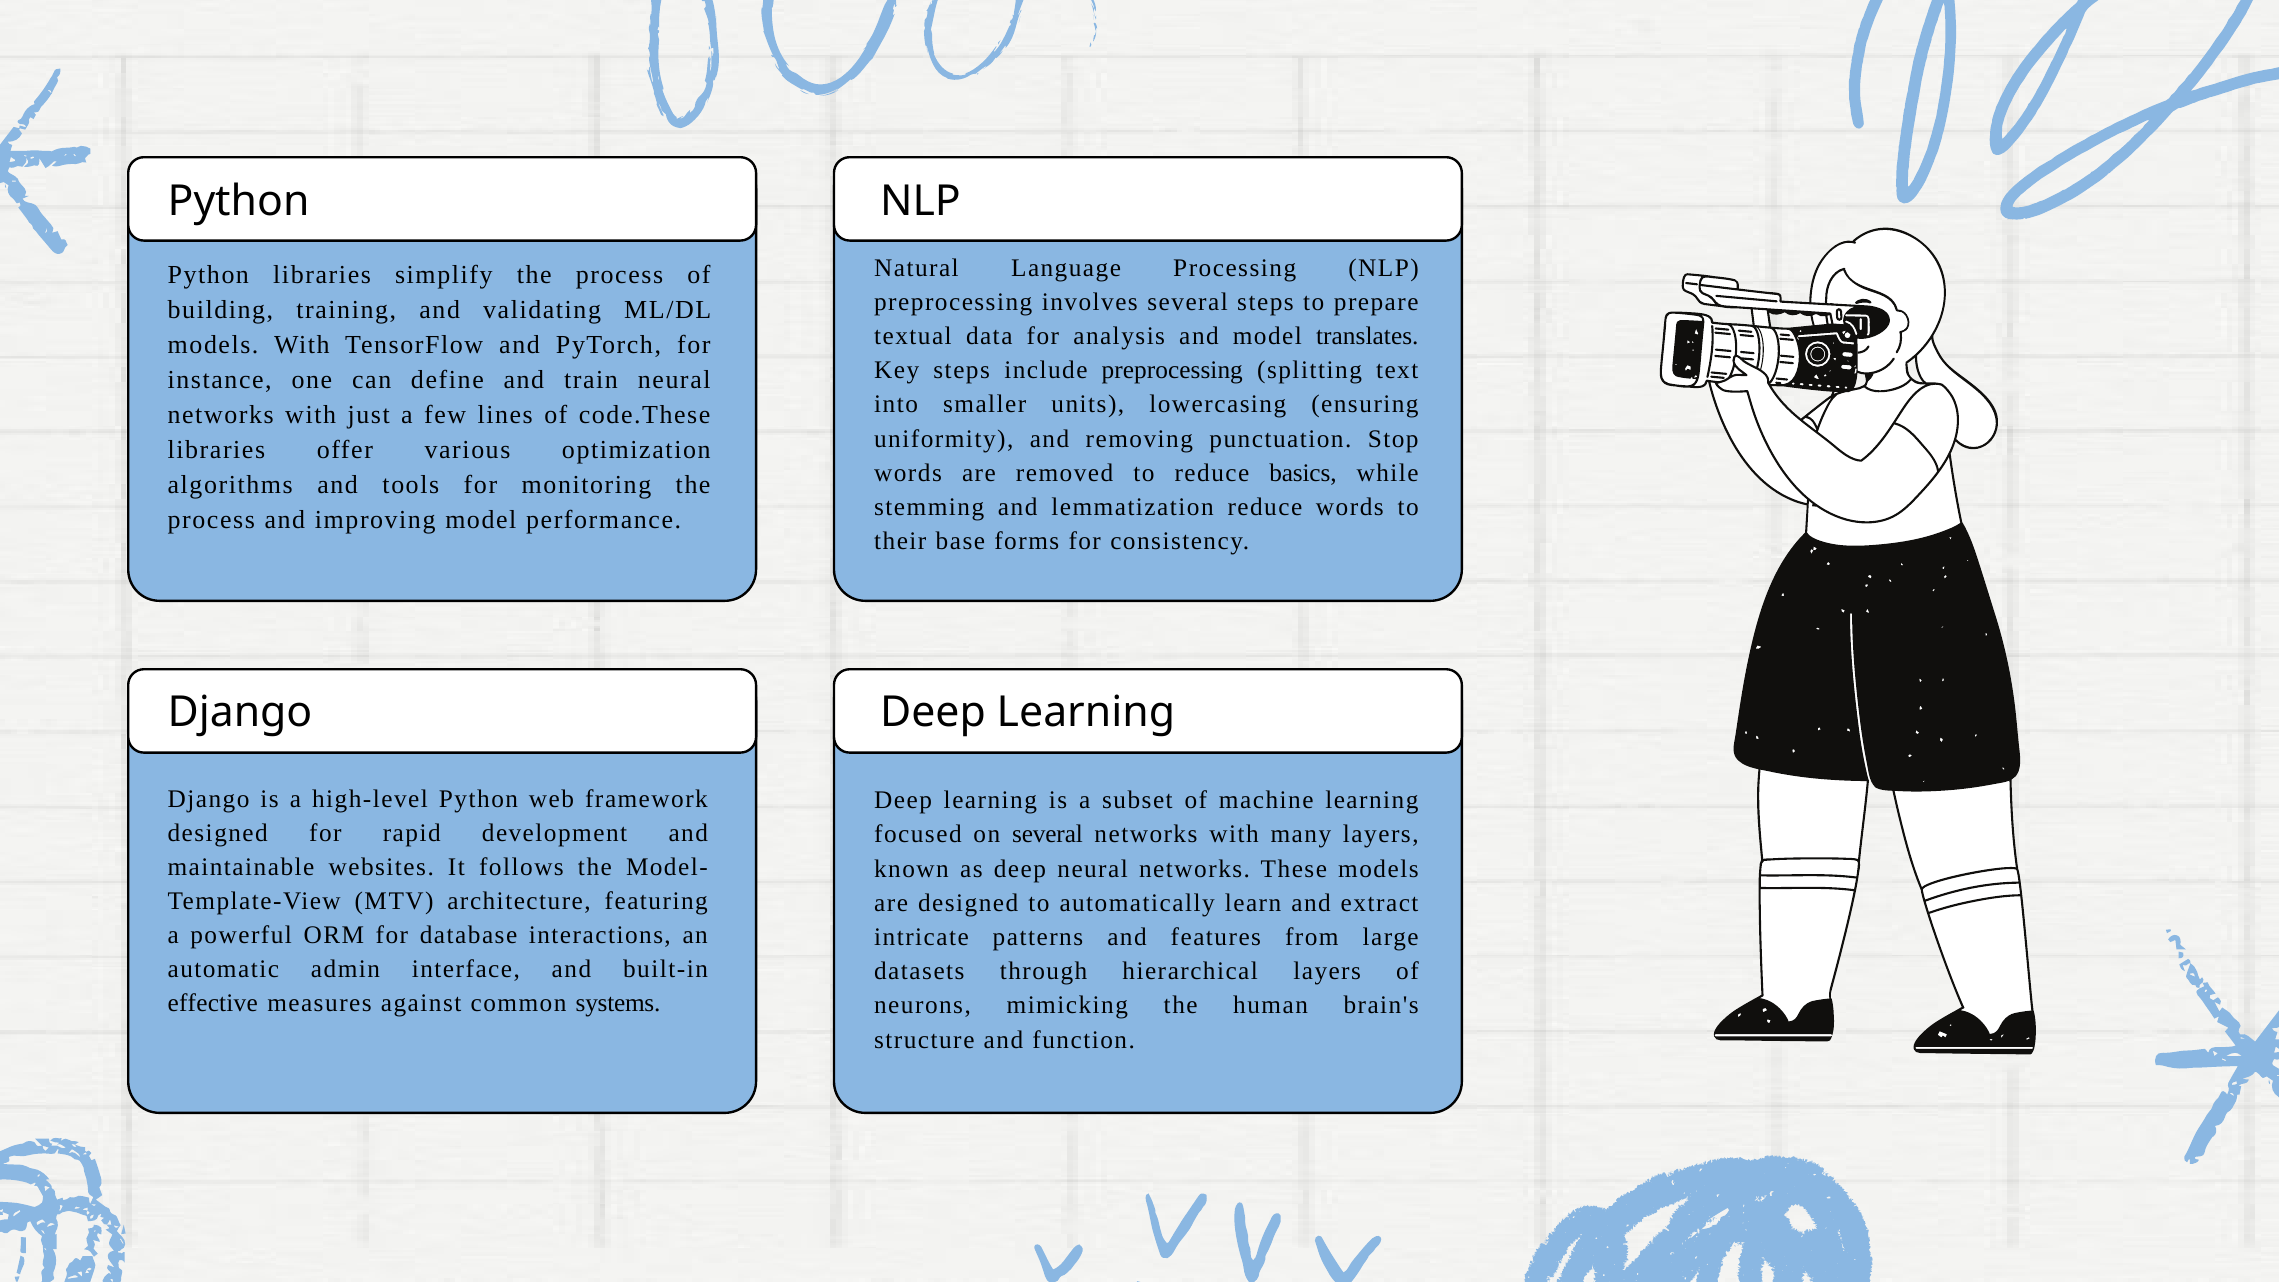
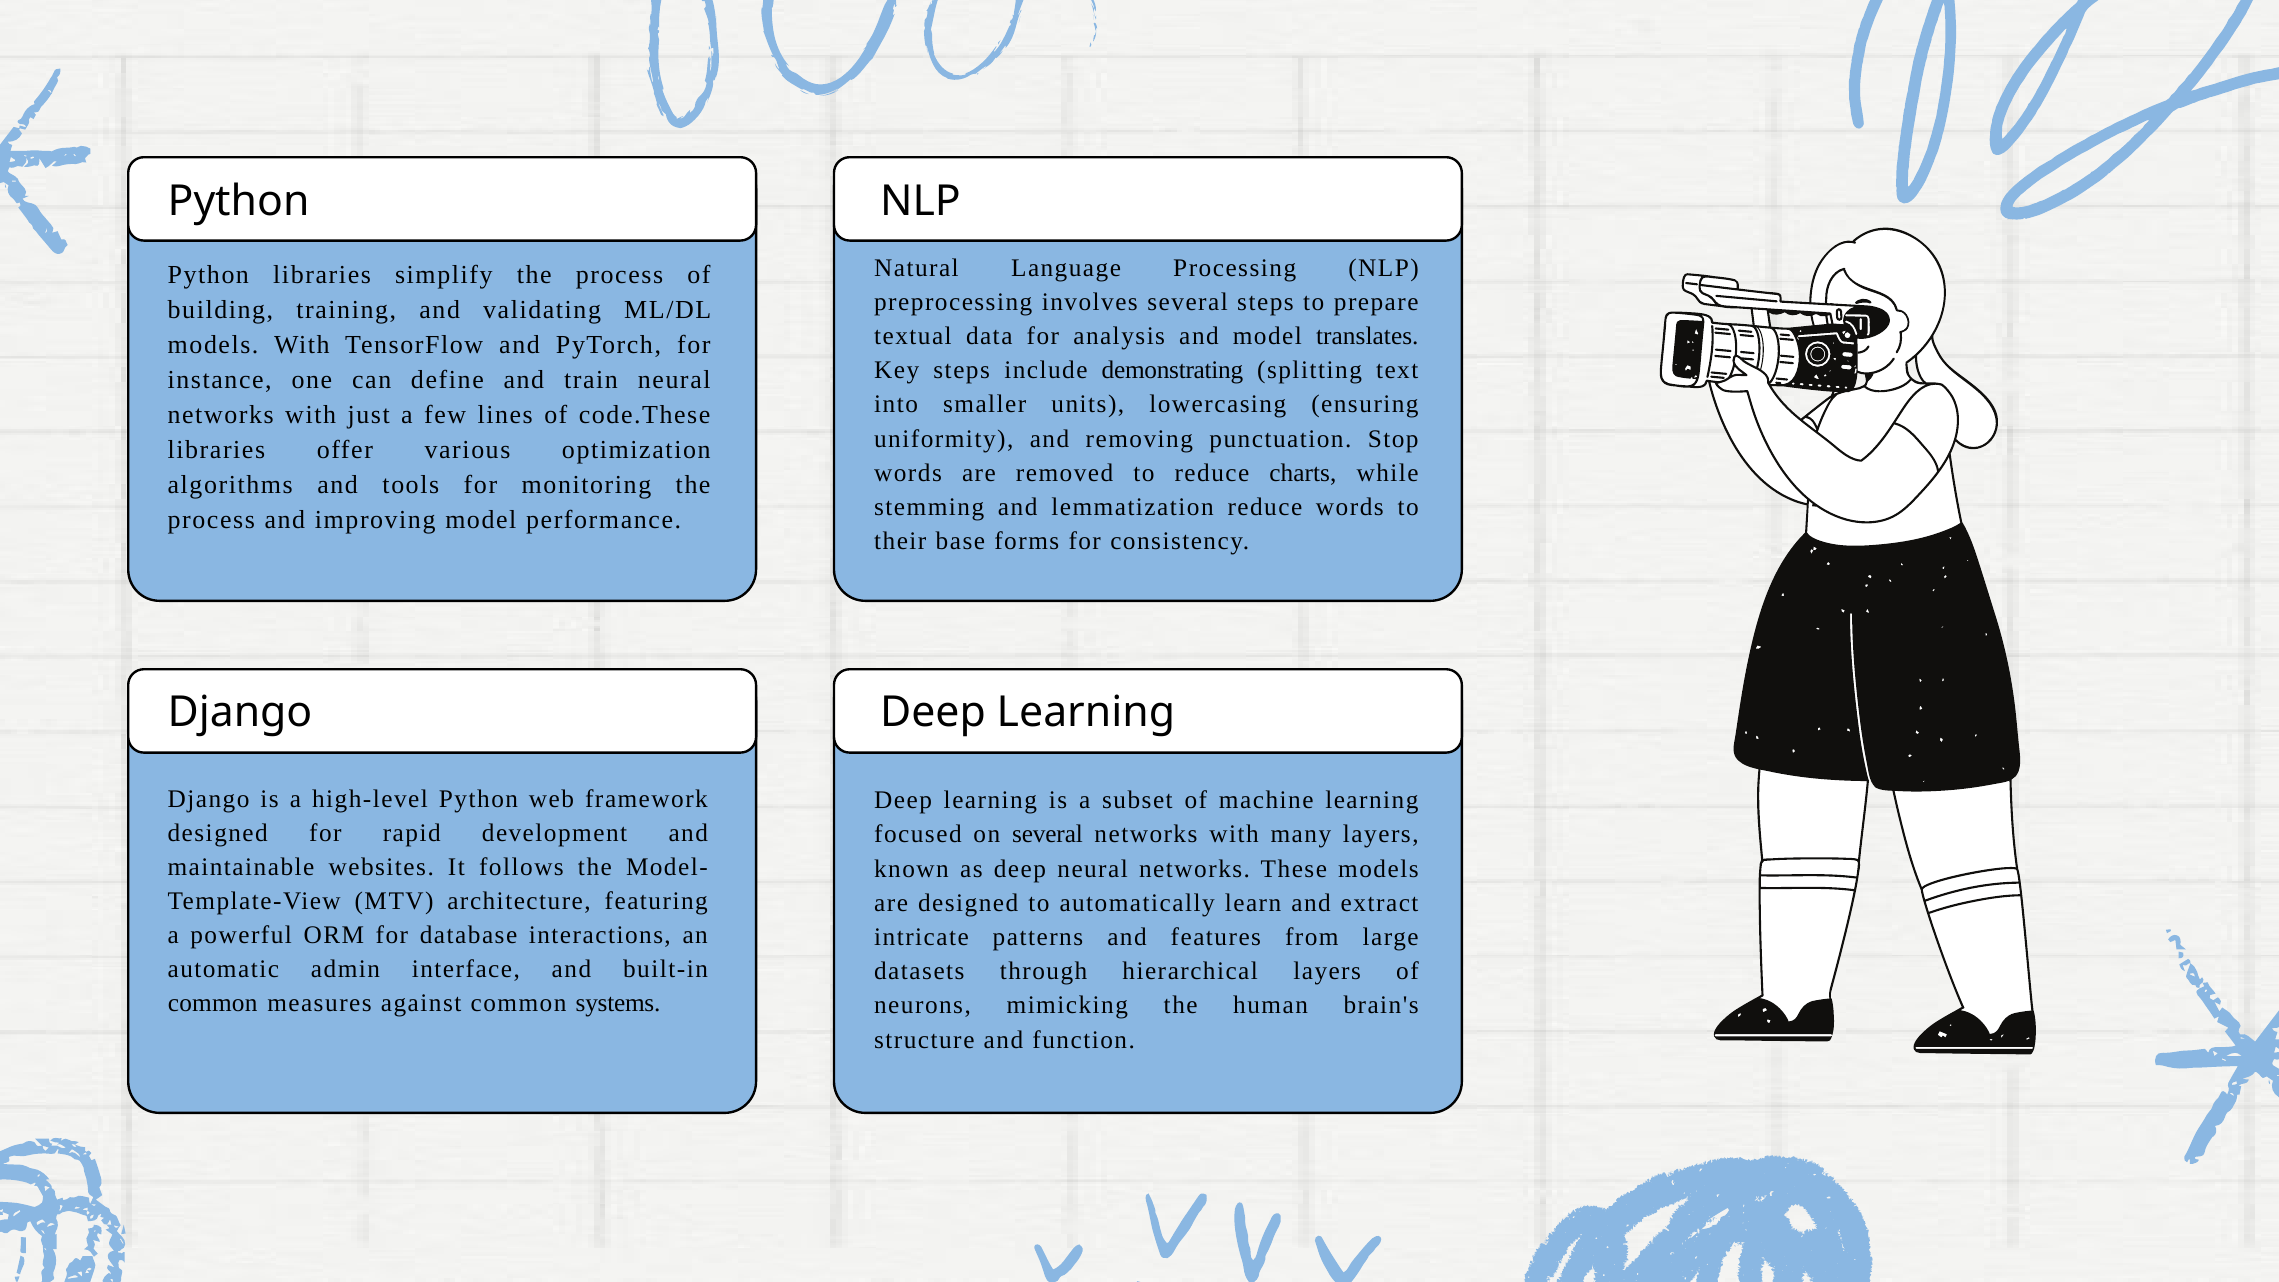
include preprocessing: preprocessing -> demonstrating (1172, 370)
basics: basics -> charts (1303, 473)
effective: effective -> common (213, 1004)
